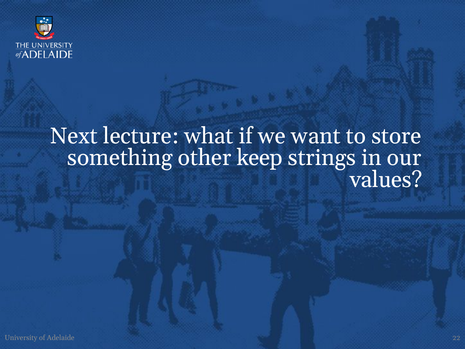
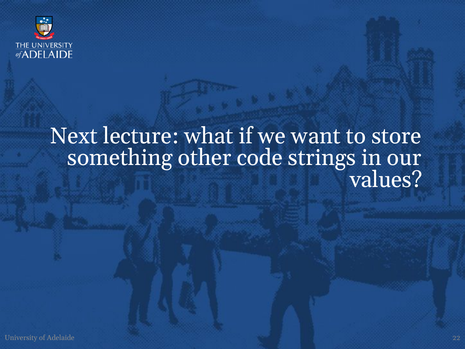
keep: keep -> code (260, 158)
